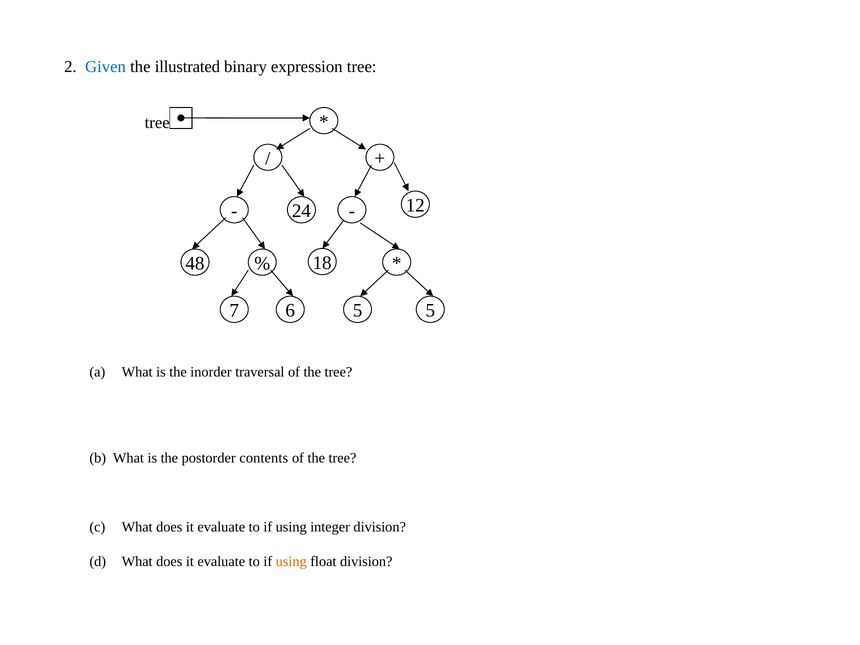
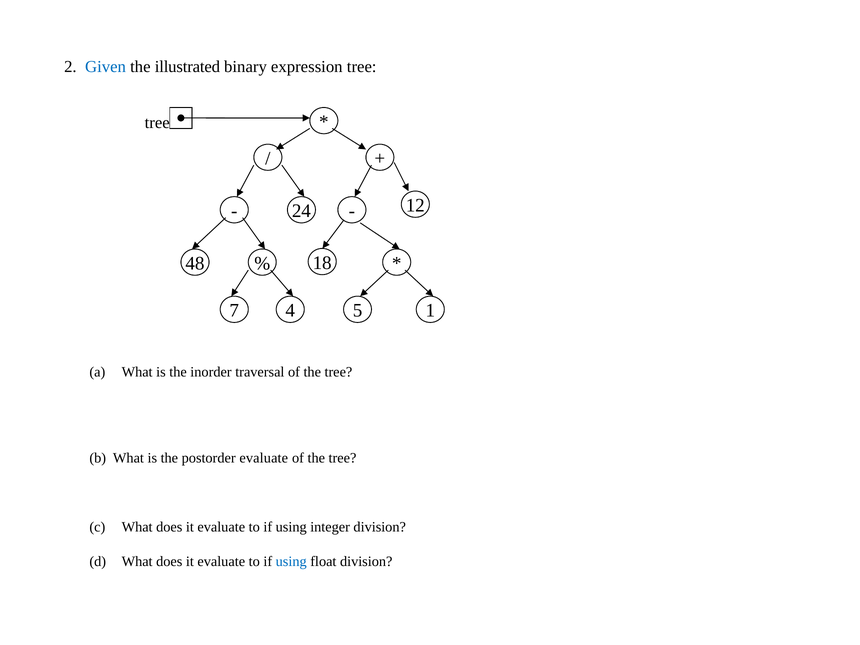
6: 6 -> 4 (290, 311)
5 5: 5 -> 1 (430, 311)
postorder contents: contents -> evaluate (264, 458)
using colour: orange -> blue (291, 561)
